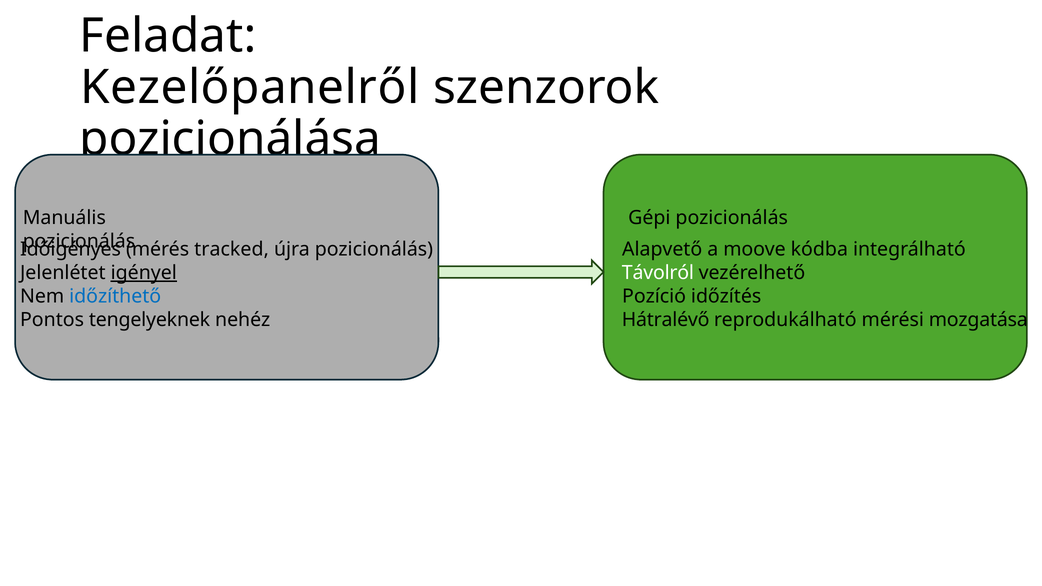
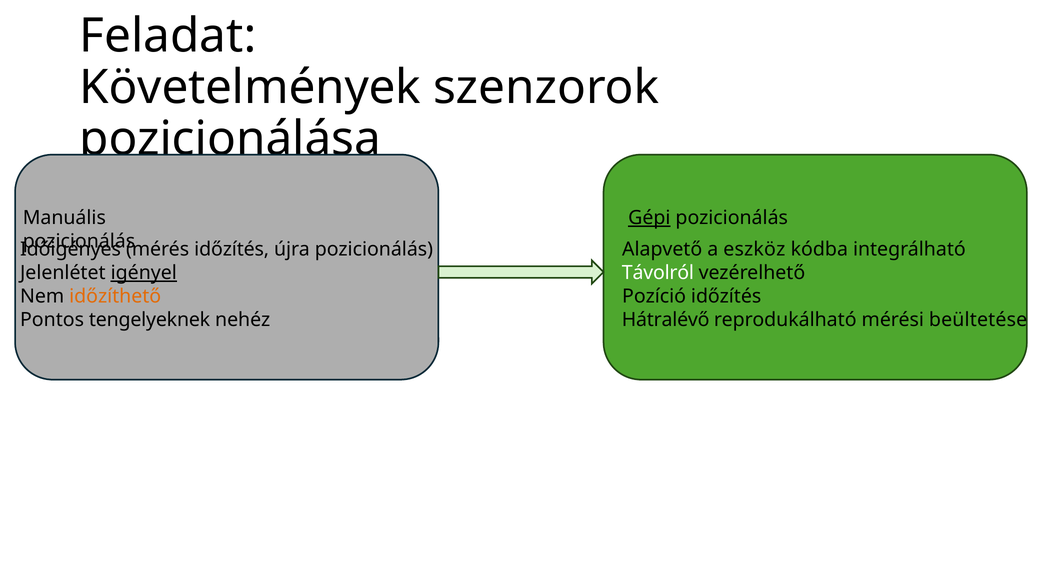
Kezelőpanelről: Kezelőpanelről -> Követelmények (250, 88)
Gépi underline: none -> present (649, 218)
mérés tracked: tracked -> időzítés (232, 249)
moove: moove -> eszköz (754, 249)
időzíthető colour: blue -> orange (115, 296)
mozgatása: mozgatása -> beültetése (978, 320)
